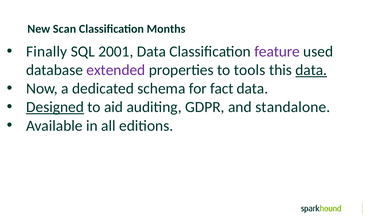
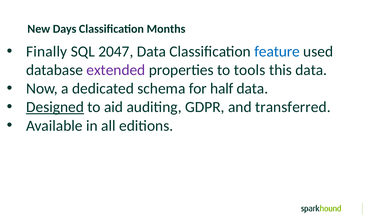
Scan: Scan -> Days (65, 29)
2001: 2001 -> 2047 (116, 51)
feature colour: purple -> blue (277, 51)
data underline: present -> none (311, 70)
fact: fact -> half (222, 88)
standalone: standalone -> transferred (293, 107)
